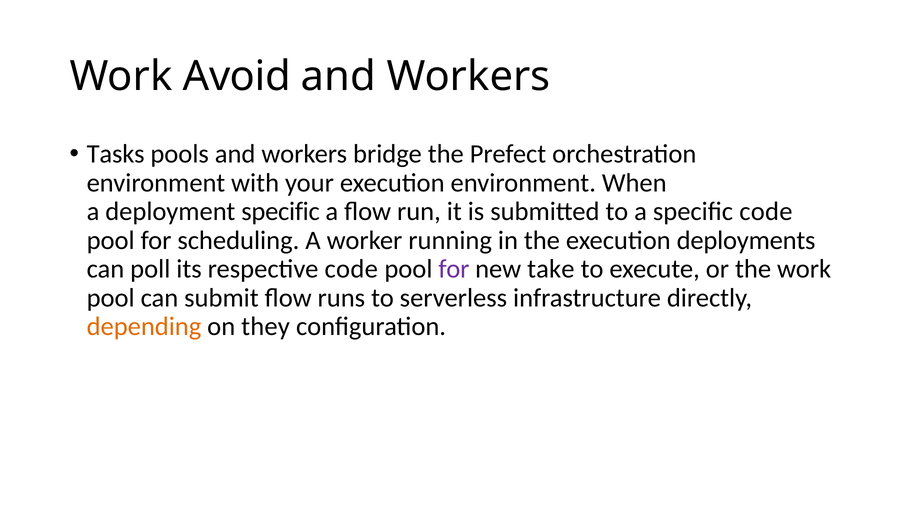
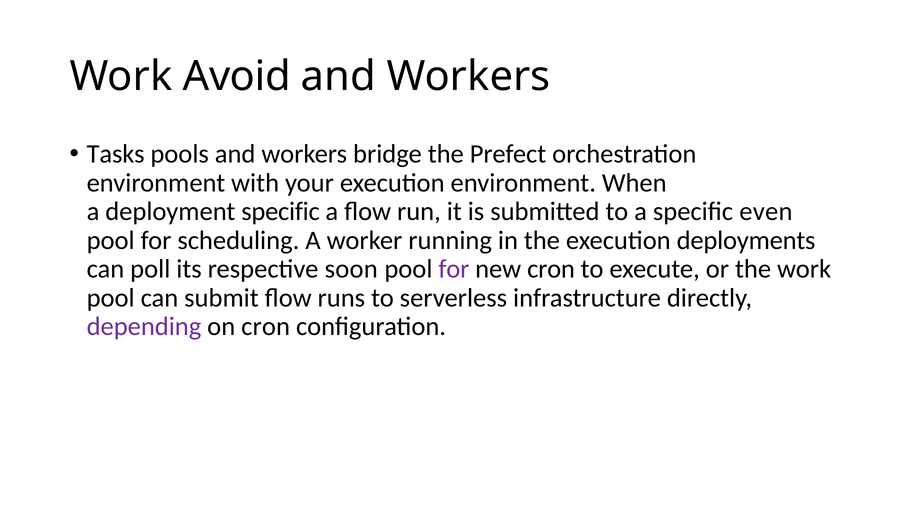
specific code: code -> even (766, 212)
respective code: code -> soon (351, 269)
new take: take -> cron (551, 269)
depending colour: orange -> purple (144, 327)
on they: they -> cron (266, 327)
